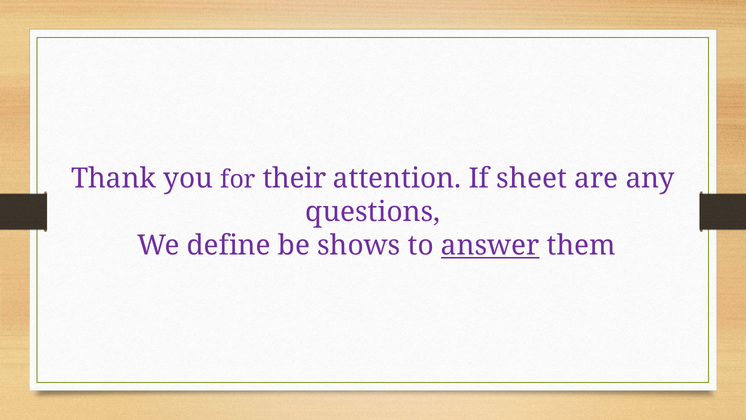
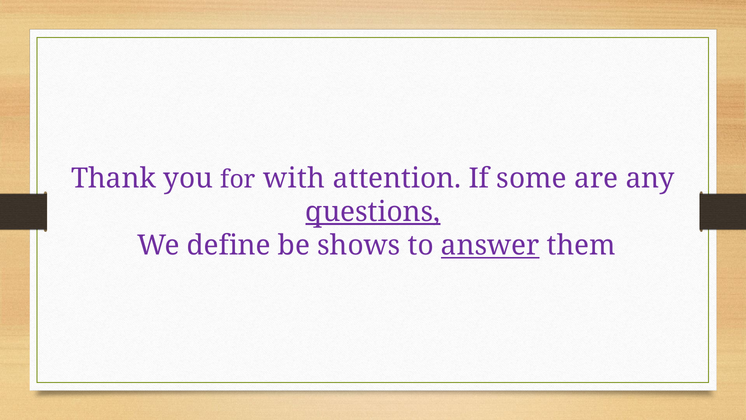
their: their -> with (294, 178)
sheet: sheet -> some (532, 178)
questions underline: none -> present (373, 212)
